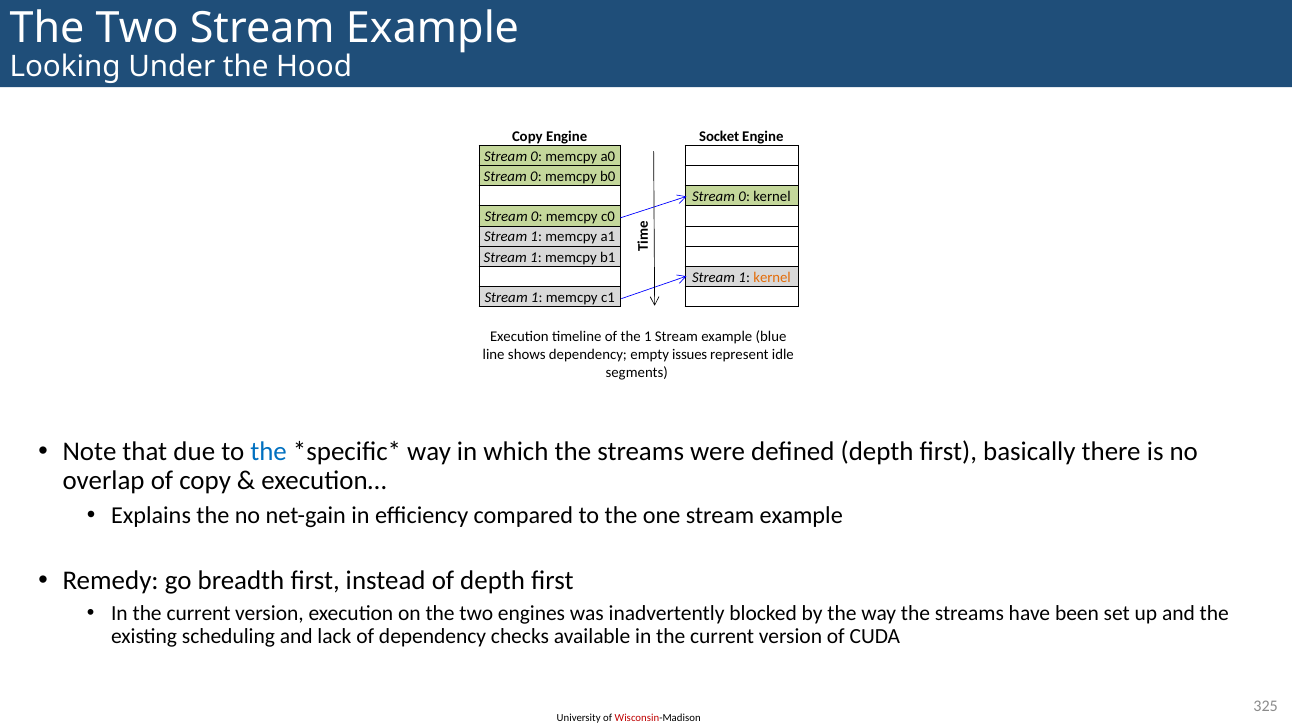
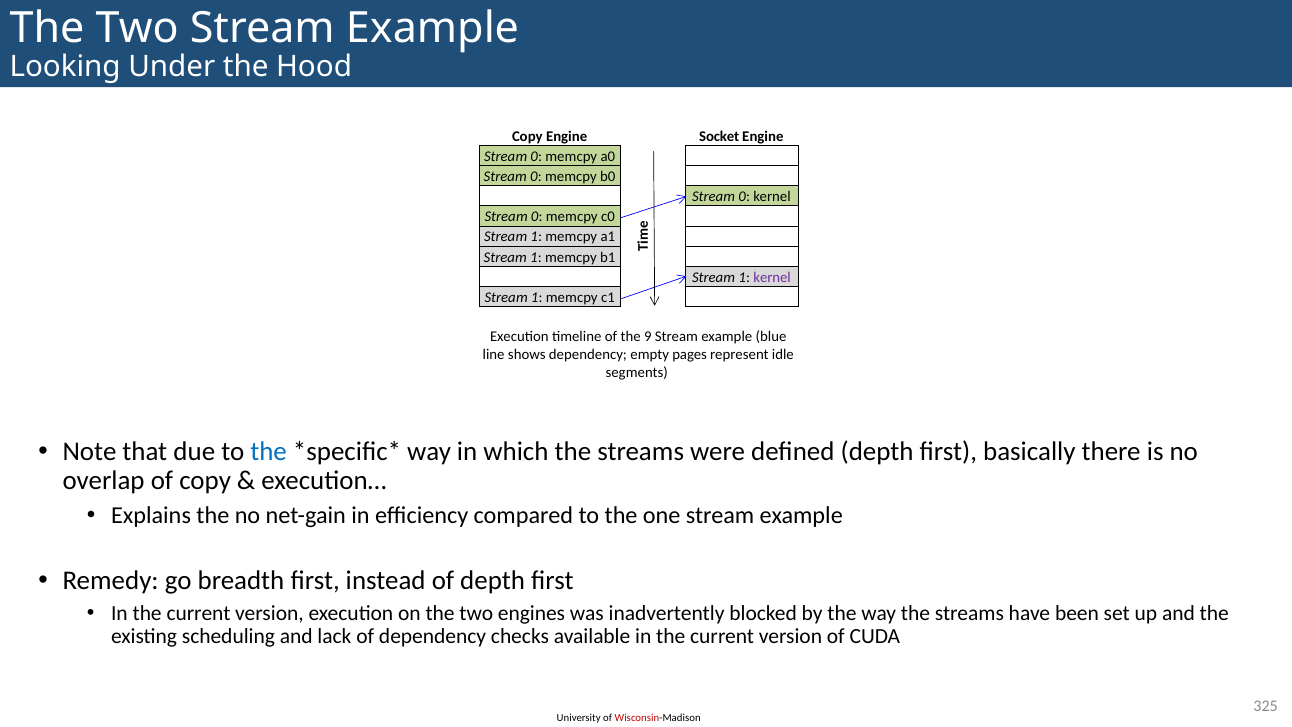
kernel colour: orange -> purple (772, 277)
the 1: 1 -> 9 (648, 336)
issues: issues -> pages (690, 354)
